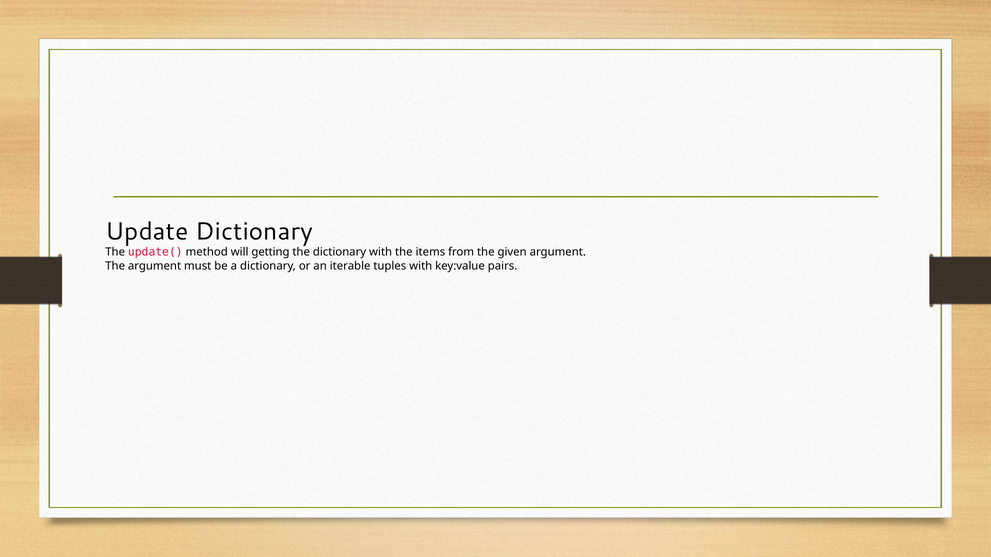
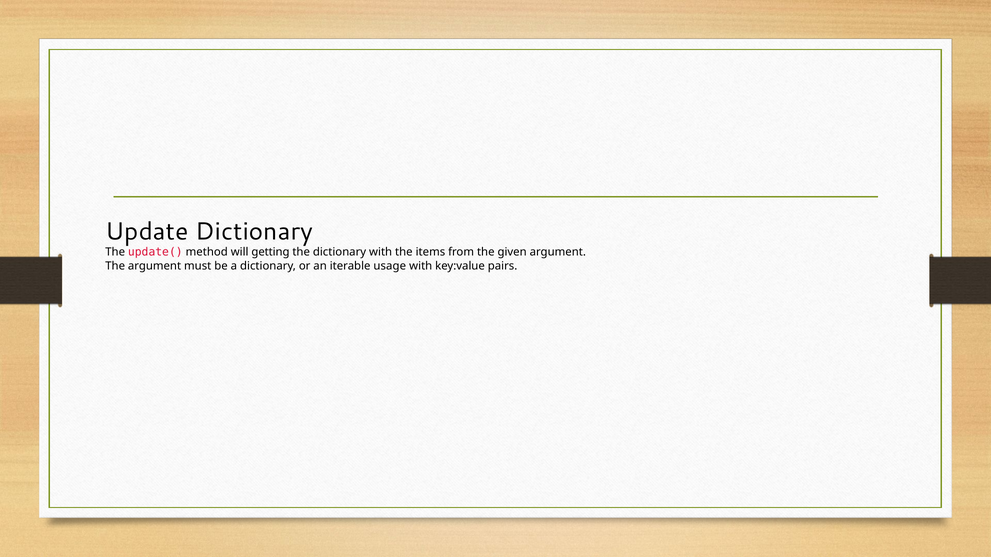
tuples: tuples -> usage (390, 266)
